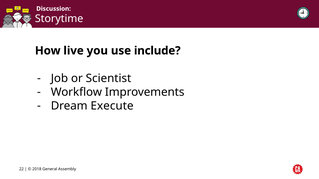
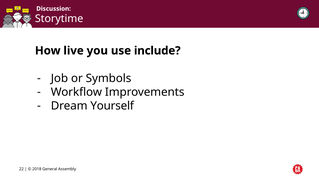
Scientist: Scientist -> Symbols (109, 78)
Execute: Execute -> Yourself (112, 106)
